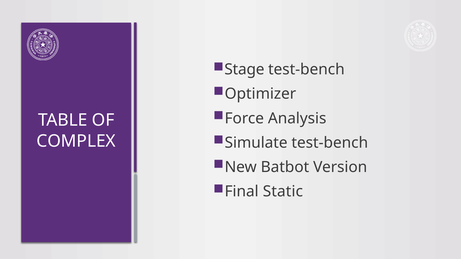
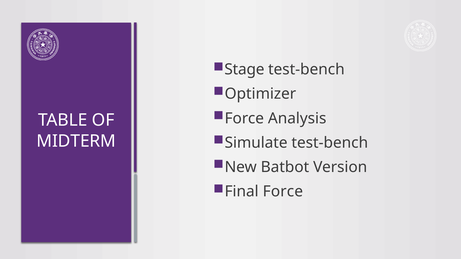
COMPLEX: COMPLEX -> MIDTERM (76, 141)
Final Static: Static -> Force (283, 192)
